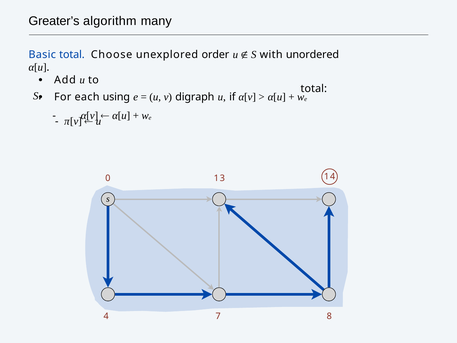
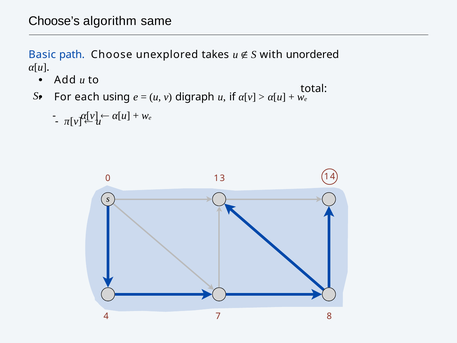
Greater’s: Greater’s -> Choose’s (54, 21)
many: many -> same (156, 21)
Basic total: total -> path (72, 54)
order: order -> takes (215, 54)
